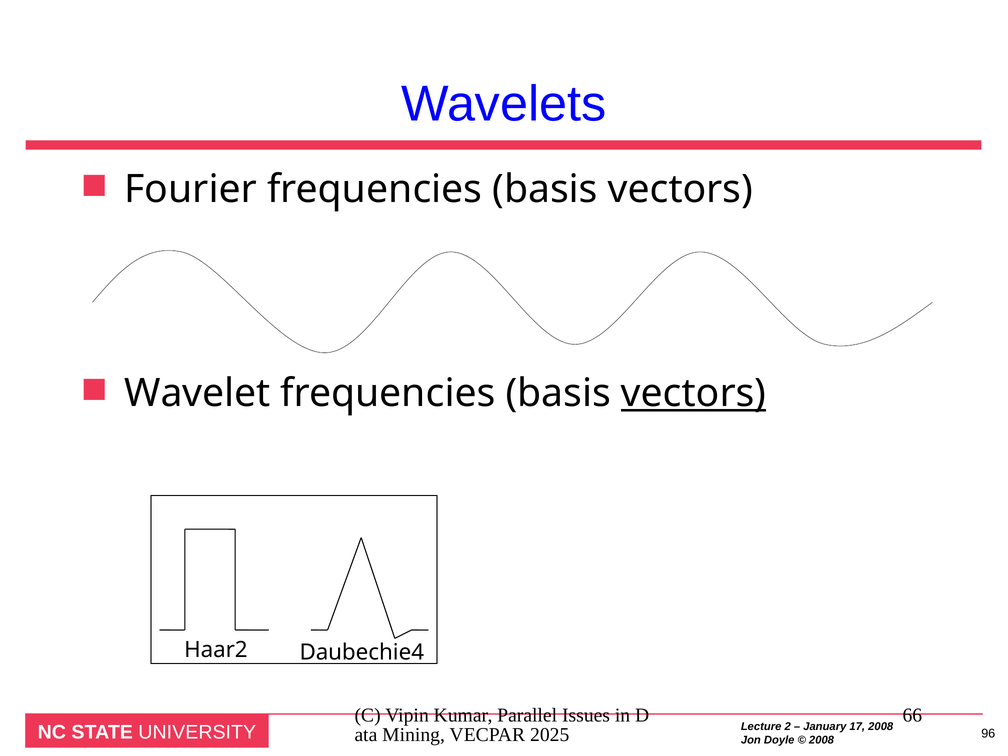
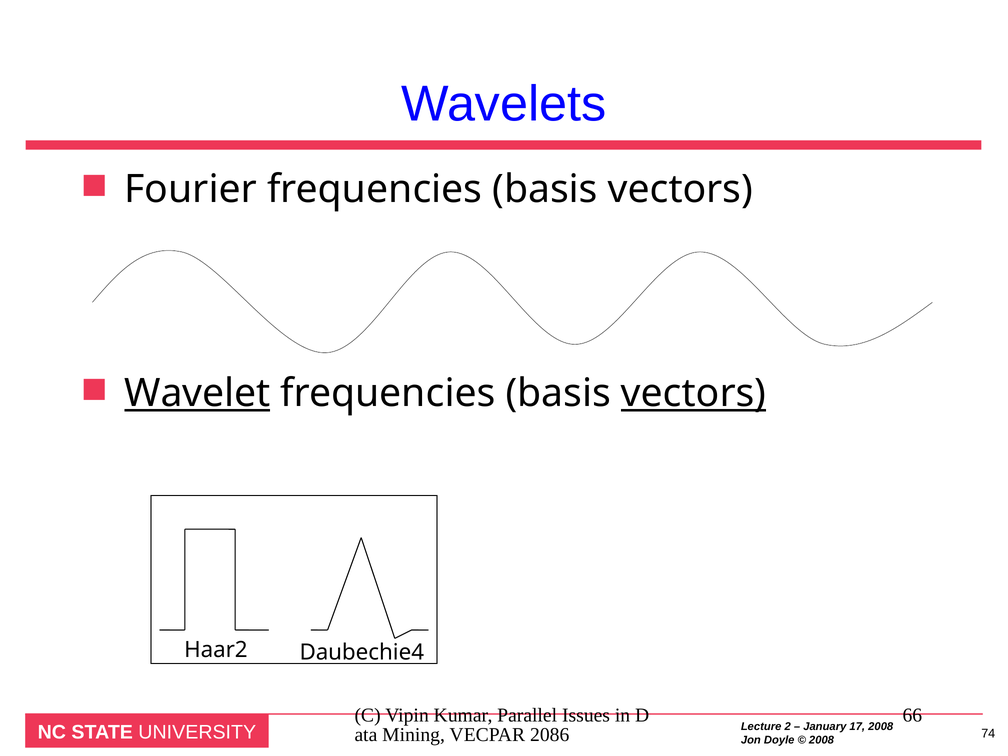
Wavelet underline: none -> present (197, 393)
2025: 2025 -> 2086 (550, 735)
96: 96 -> 74 (988, 734)
